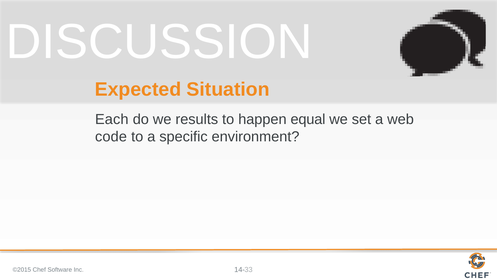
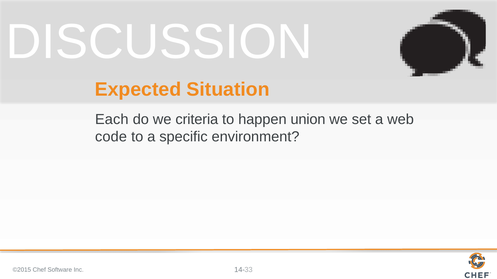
results: results -> criteria (197, 120)
equal: equal -> union (308, 120)
